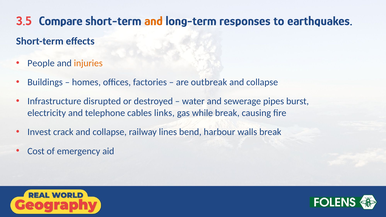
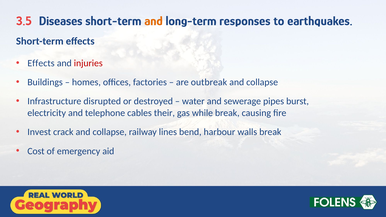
Compare: Compare -> Diseases (61, 21)
People: People -> Effects (41, 63)
injuries colour: orange -> red (88, 63)
links: links -> their (164, 113)
